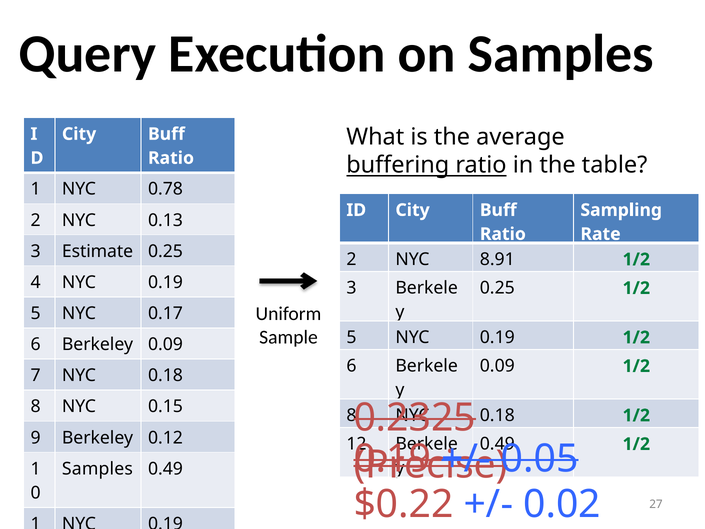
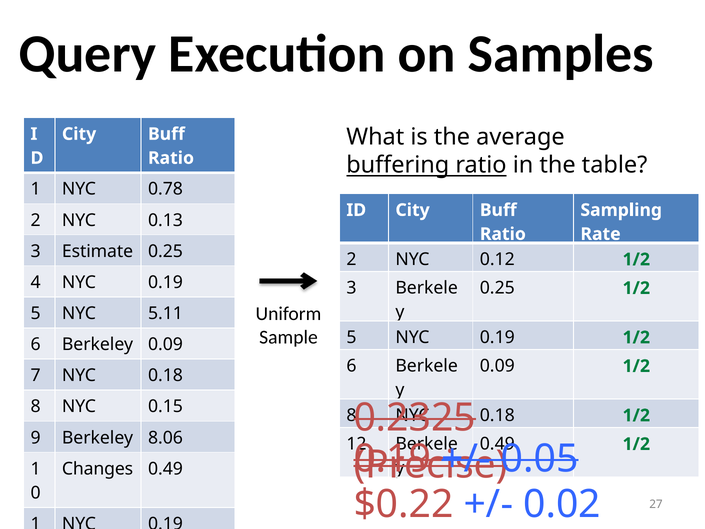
8.91: 8.91 -> 0.12 (497, 259)
0.17: 0.17 -> 5.11 (165, 313)
0.12: 0.12 -> 8.06 (165, 438)
Samples: Samples -> Changes (98, 469)
